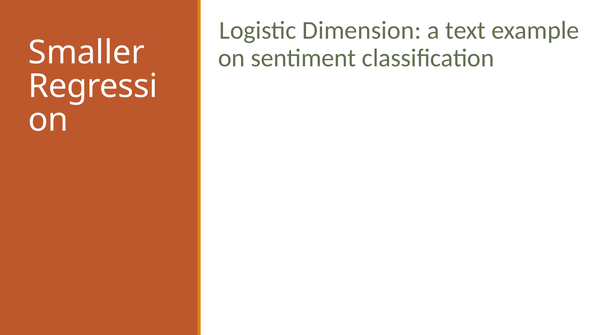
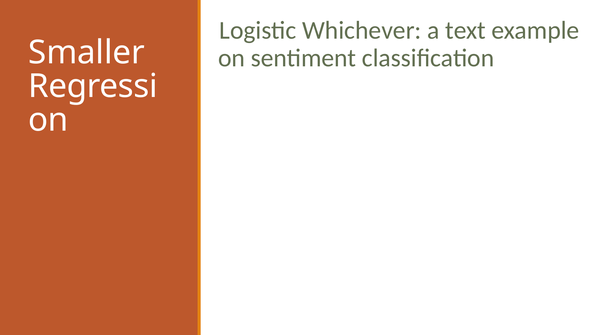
Dimension: Dimension -> Whichever (362, 30)
